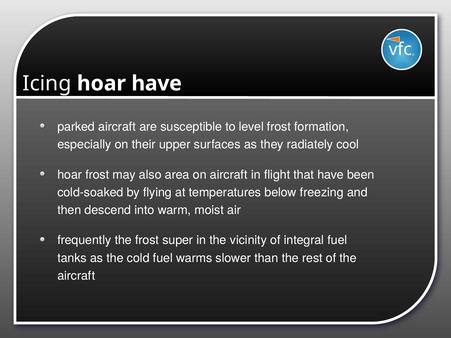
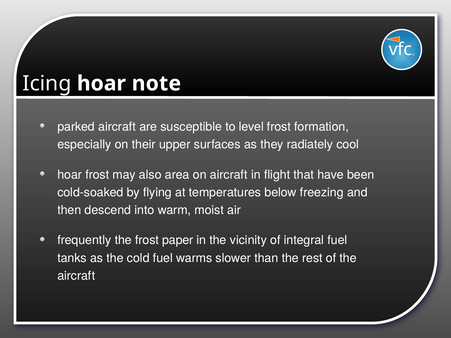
hoar have: have -> note (156, 84)
super: super -> paper (178, 240)
